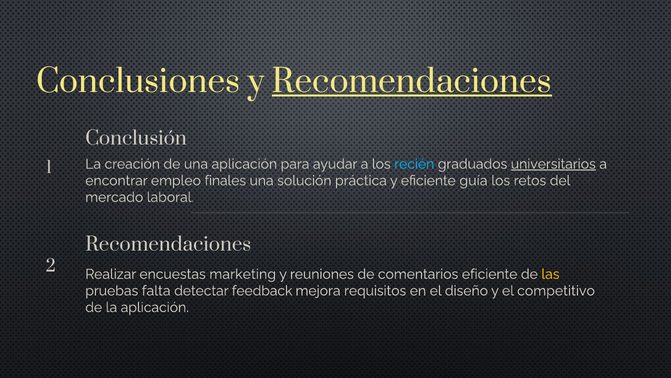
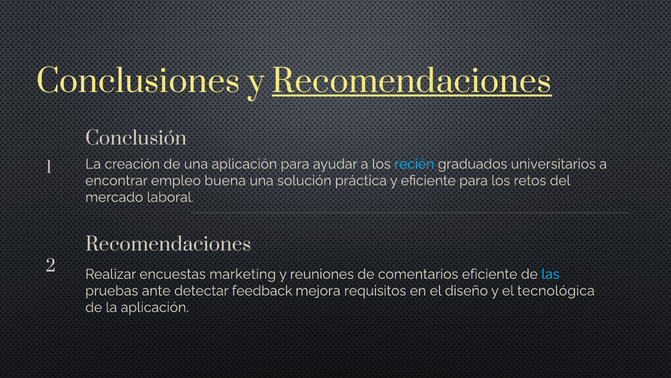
universitarios underline: present -> none (553, 164)
finales: finales -> buena (225, 180)
eficiente guía: guía -> para (474, 180)
las colour: yellow -> light blue (550, 274)
falta: falta -> ante (156, 290)
competitivo: competitivo -> tecnológica (556, 290)
